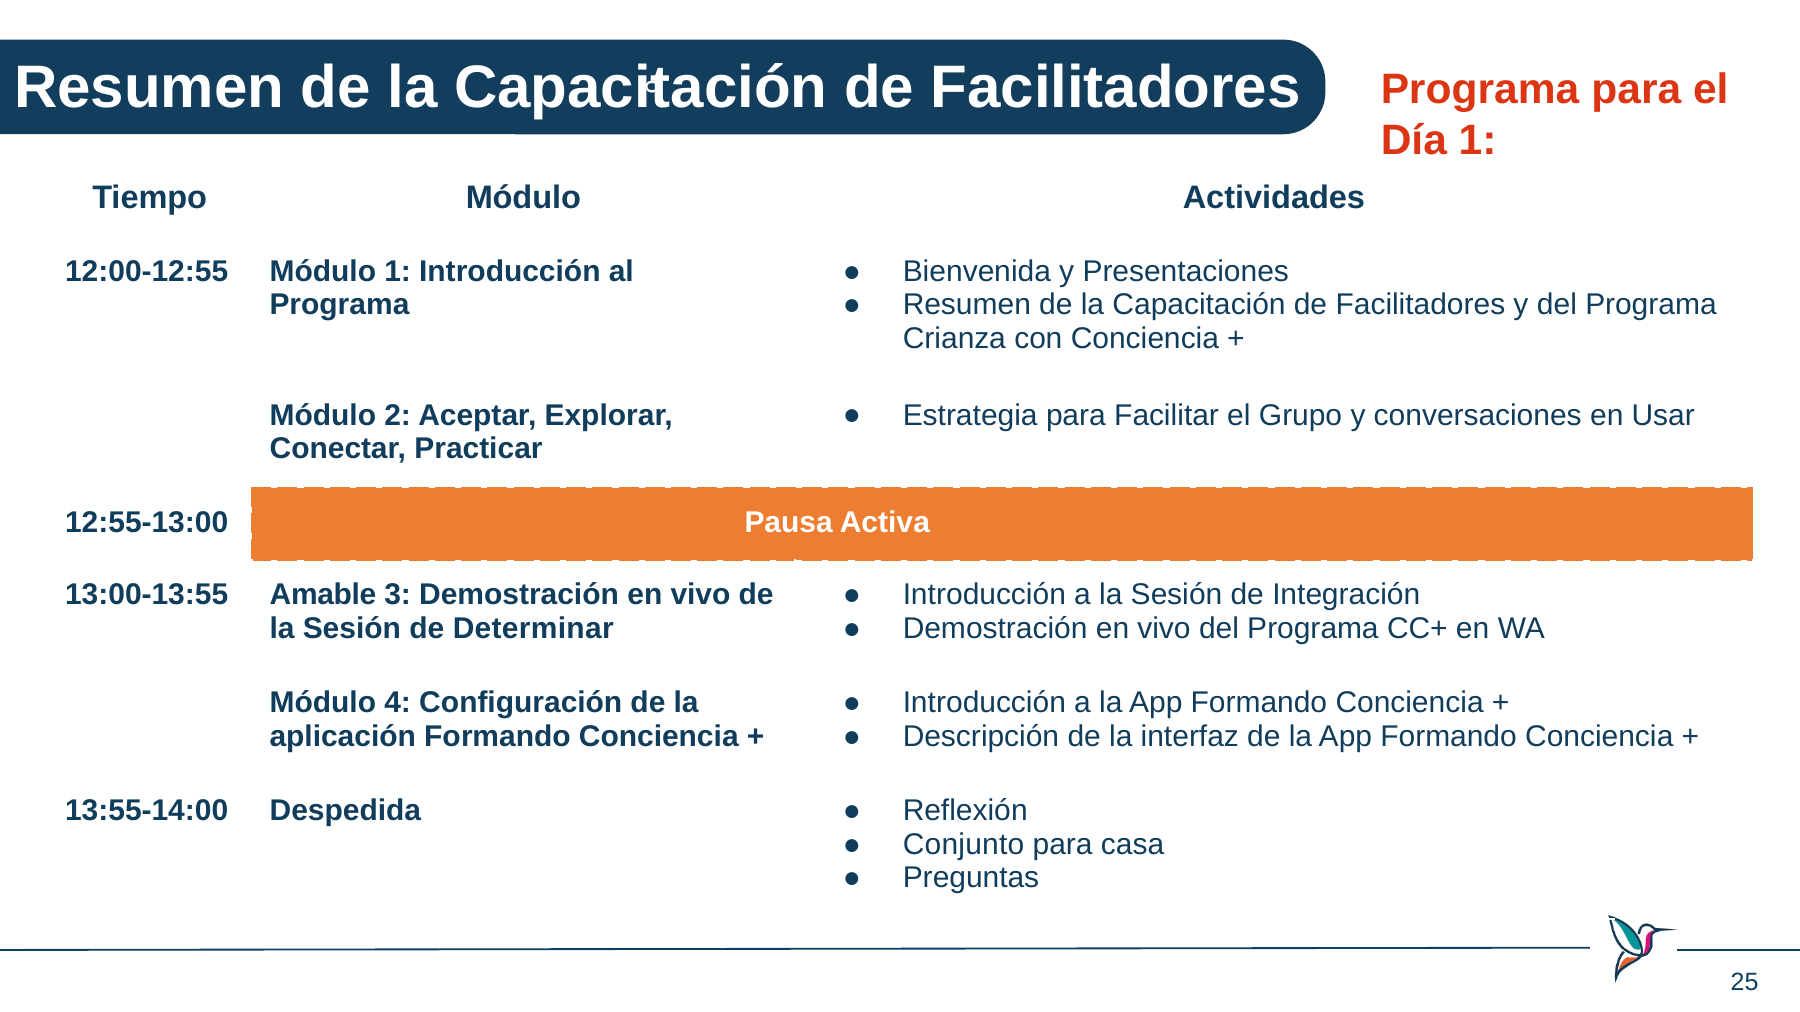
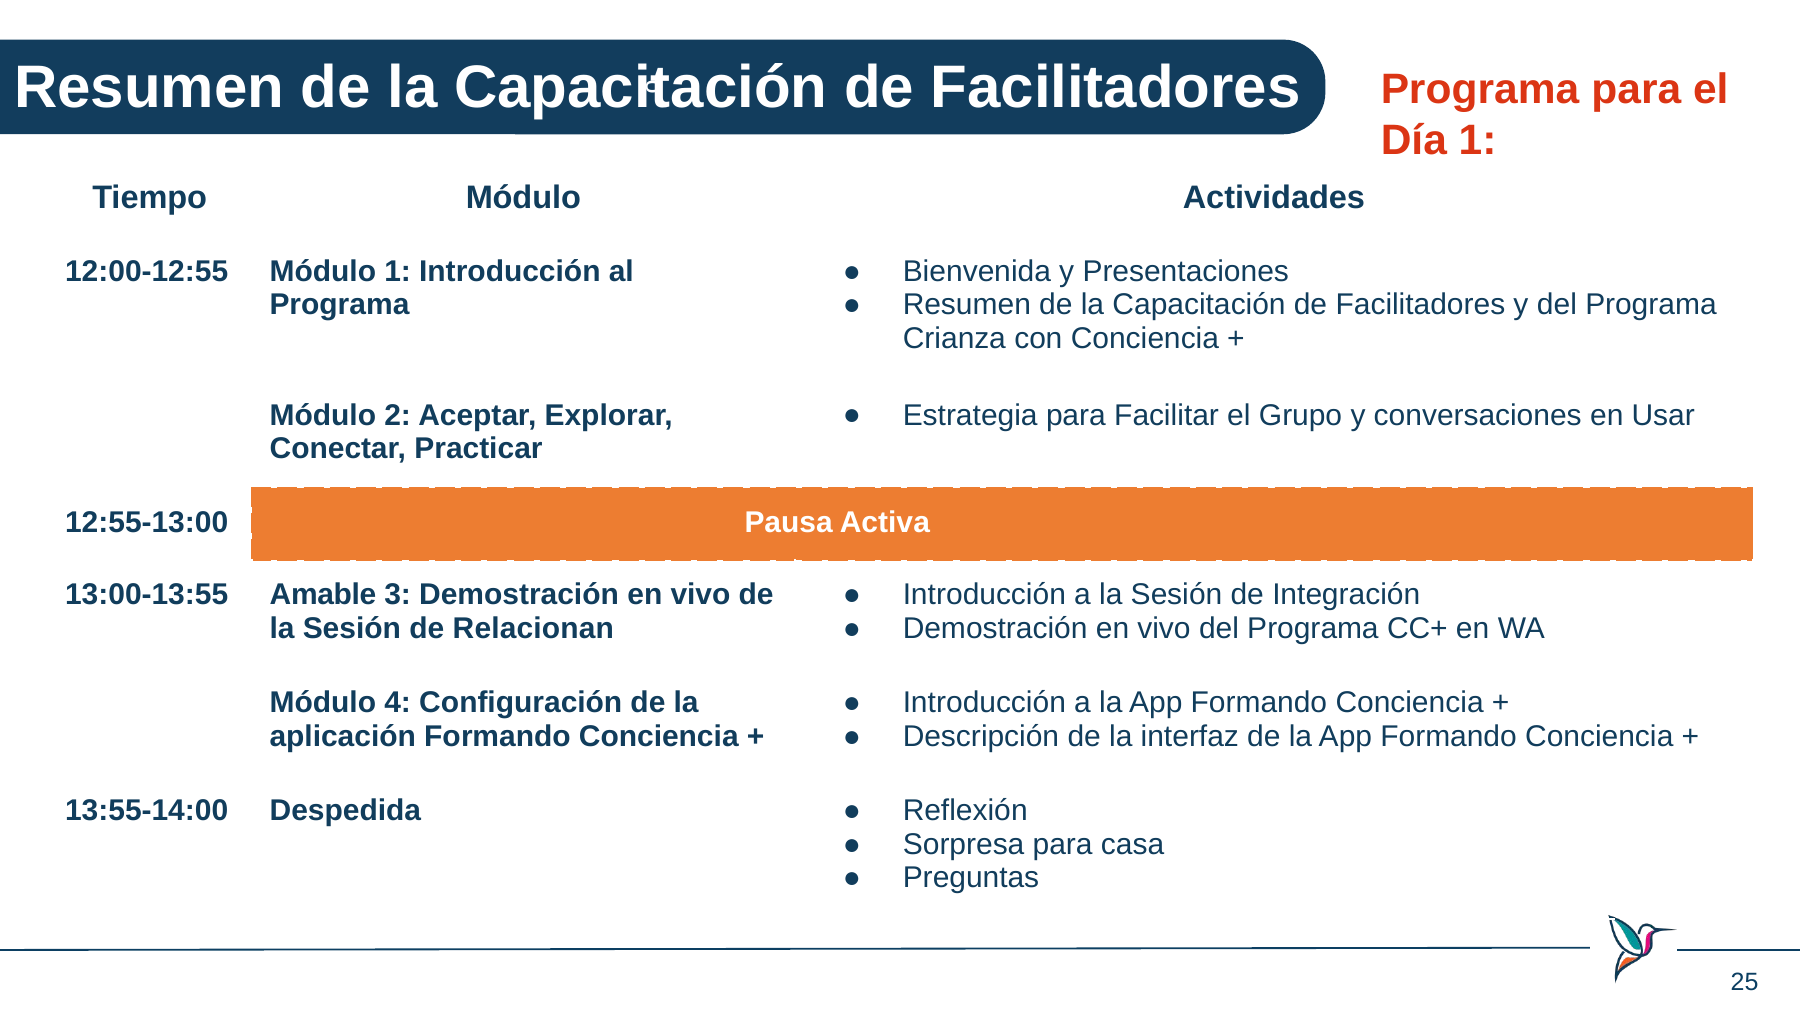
Determinar: Determinar -> Relacionan (533, 629)
Conjunto: Conjunto -> Sorpresa (964, 845)
